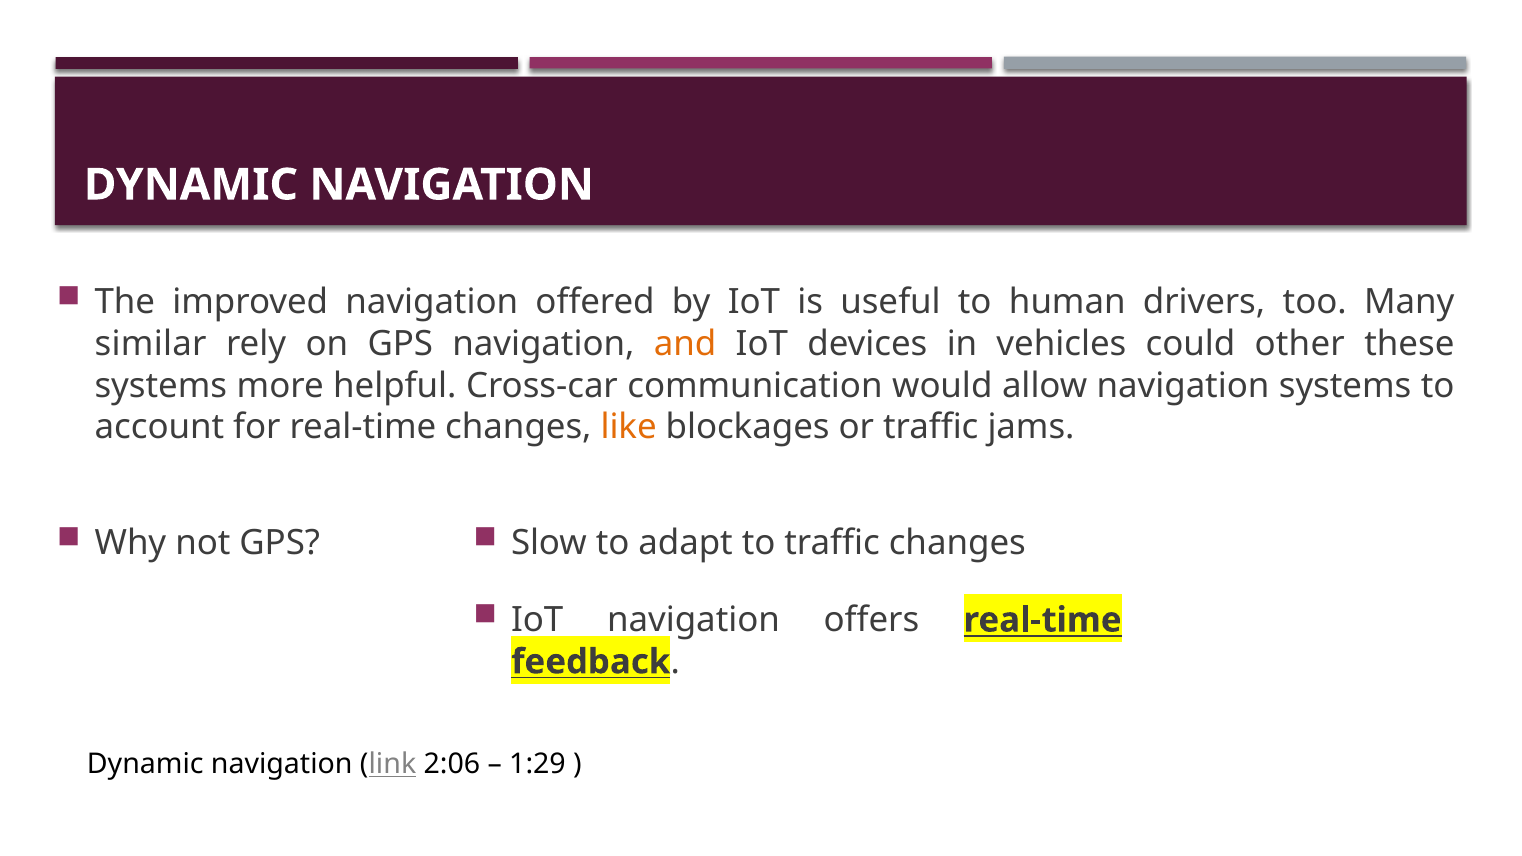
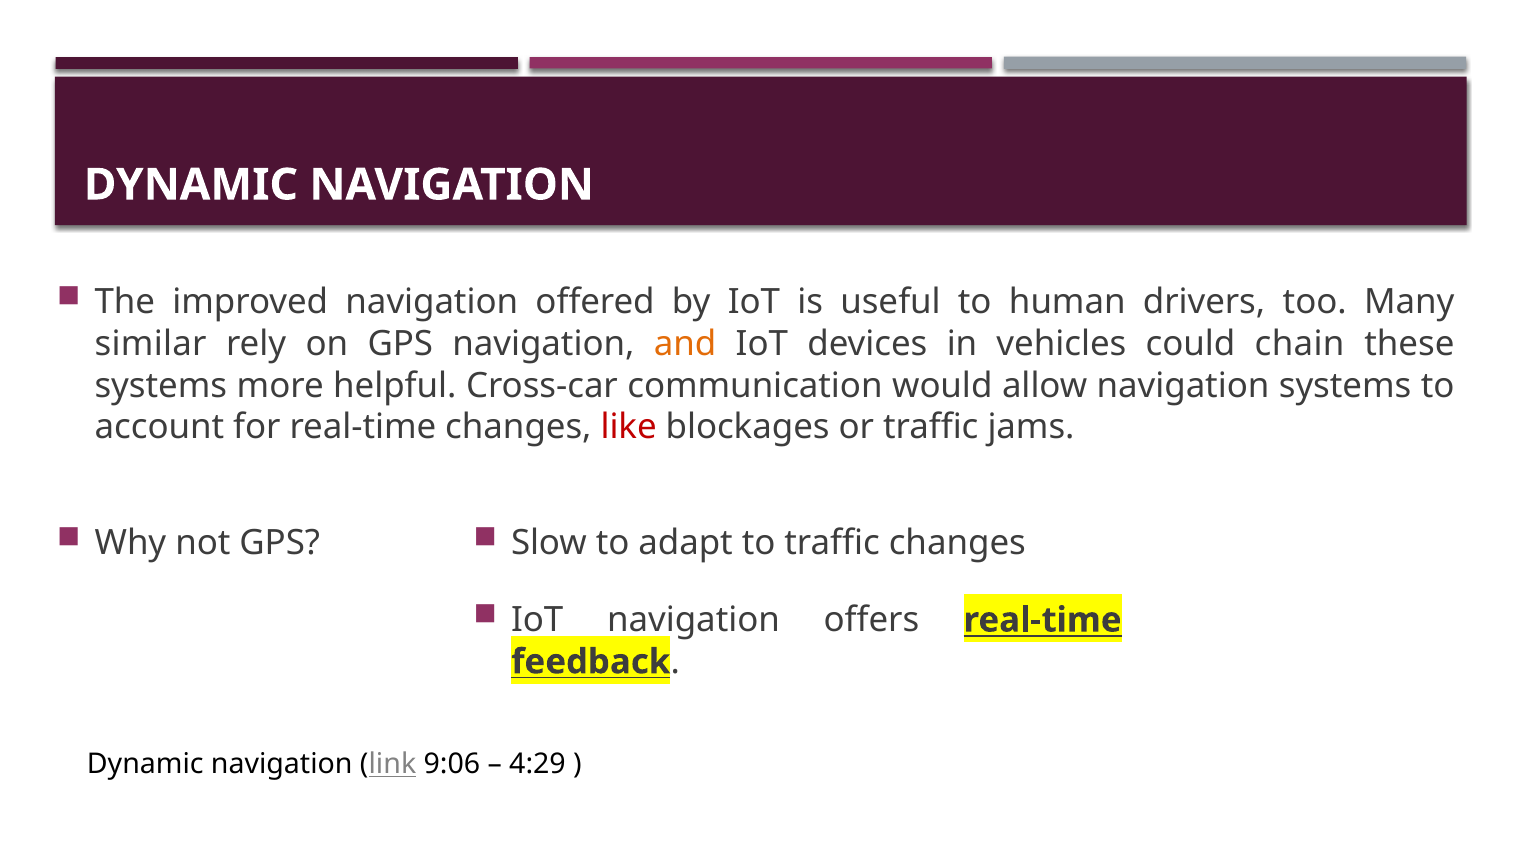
other: other -> chain (1300, 344)
like colour: orange -> red (629, 427)
2:06: 2:06 -> 9:06 (452, 764)
1:29: 1:29 -> 4:29 (538, 764)
